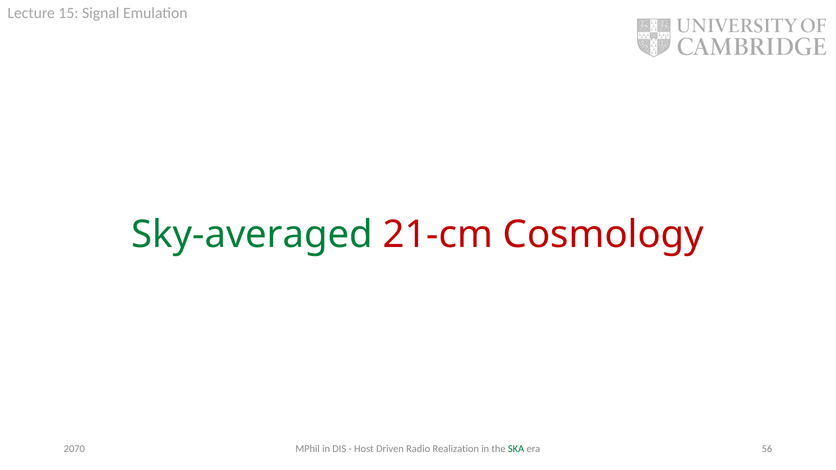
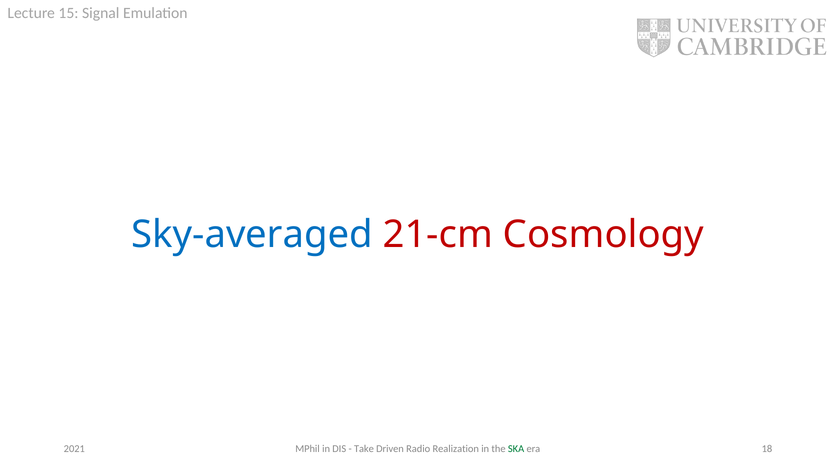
Sky-averaged colour: green -> blue (252, 235)
Host: Host -> Take (364, 449)
56: 56 -> 18 (767, 449)
2070: 2070 -> 2021 (74, 449)
